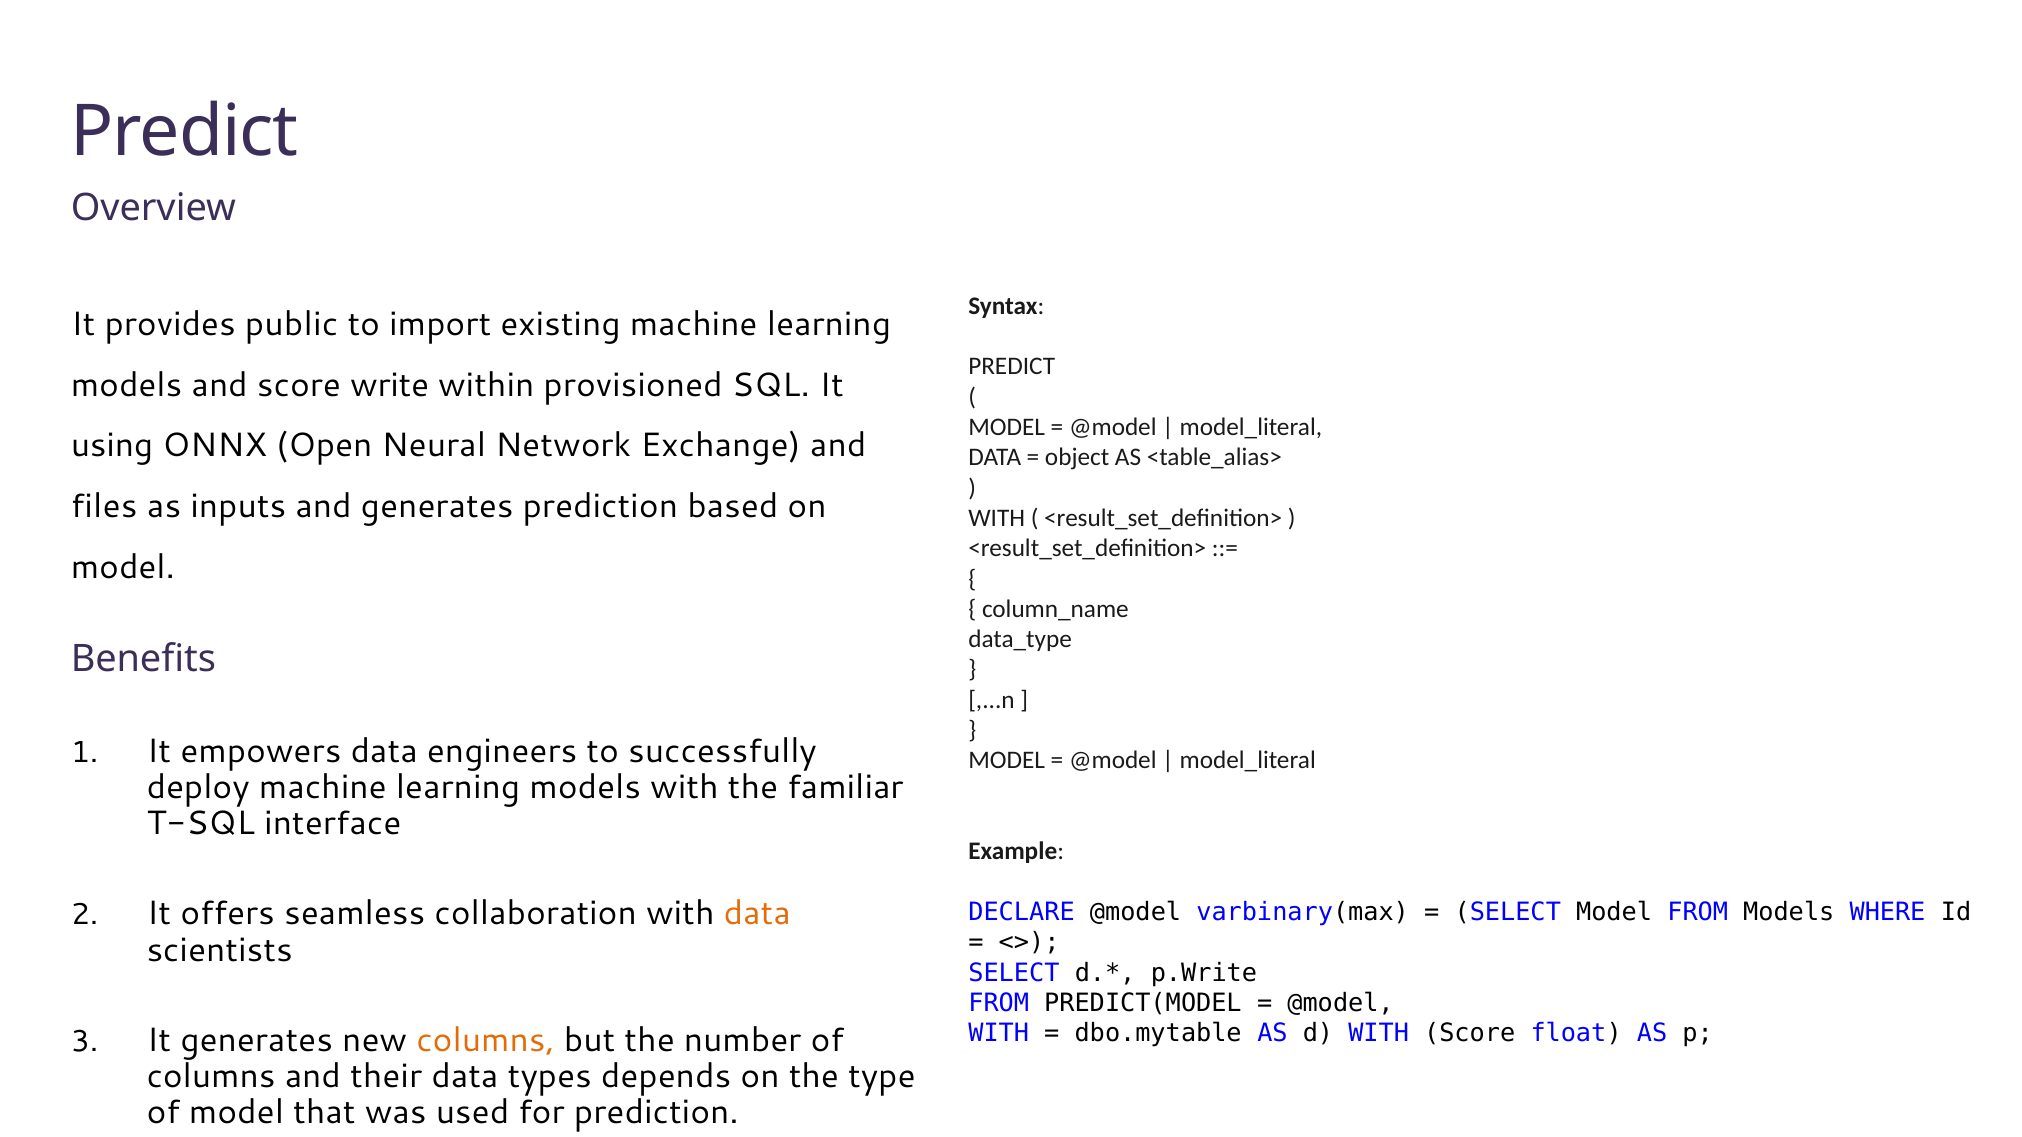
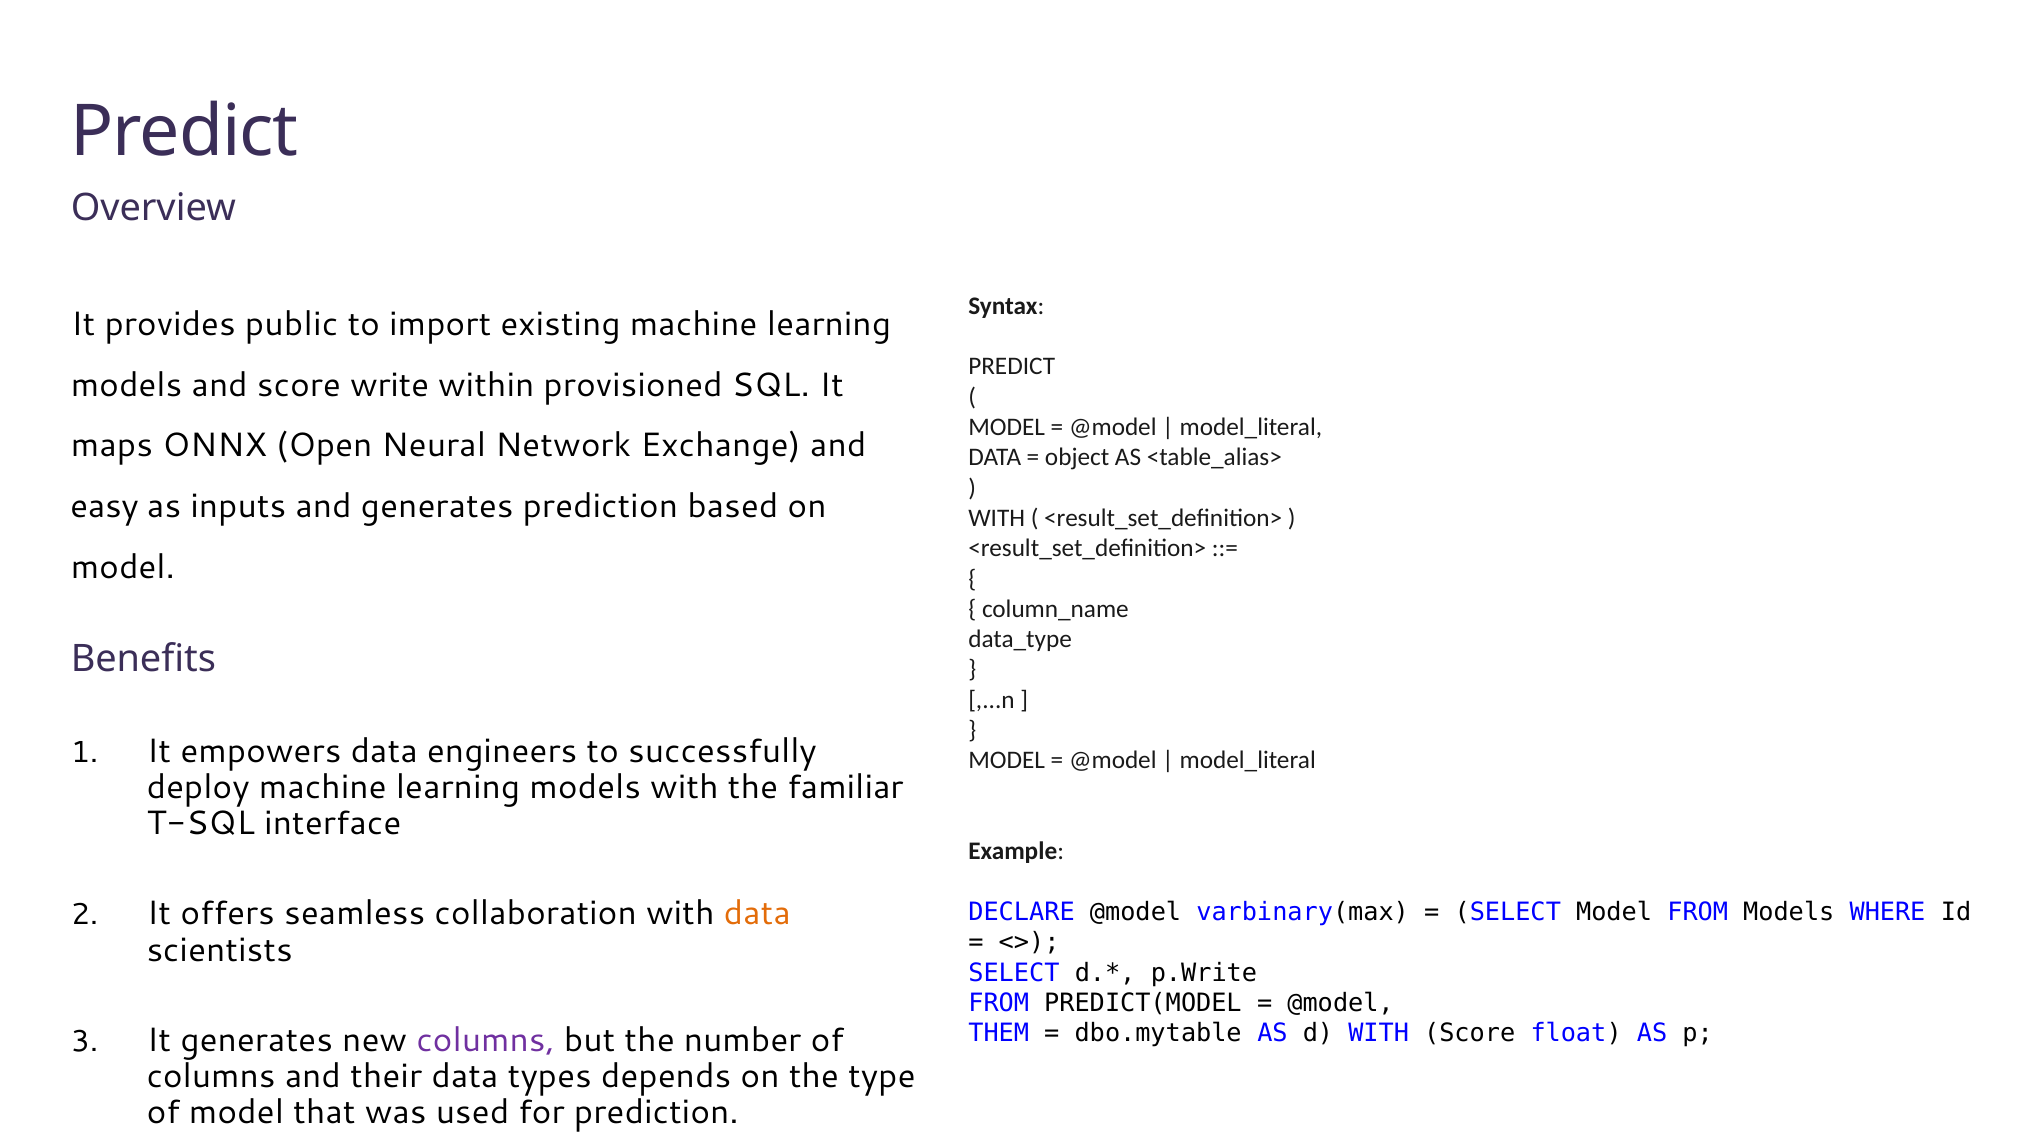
using: using -> maps (112, 446)
files: files -> easy (104, 507)
WITH: WITH -> THEM (999, 1034)
columns colour: orange -> purple (486, 1040)
